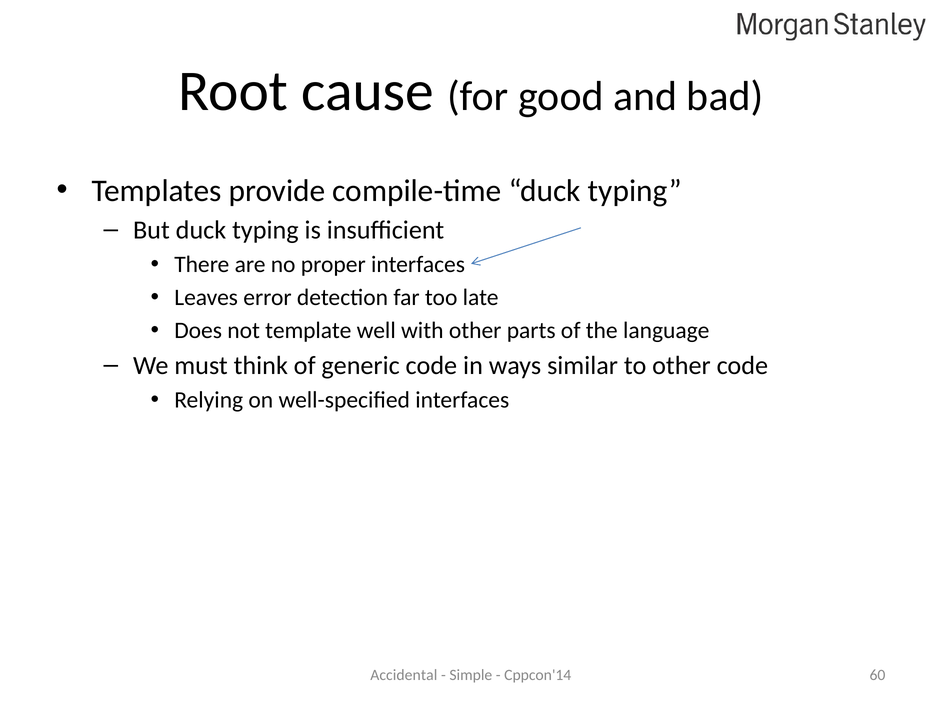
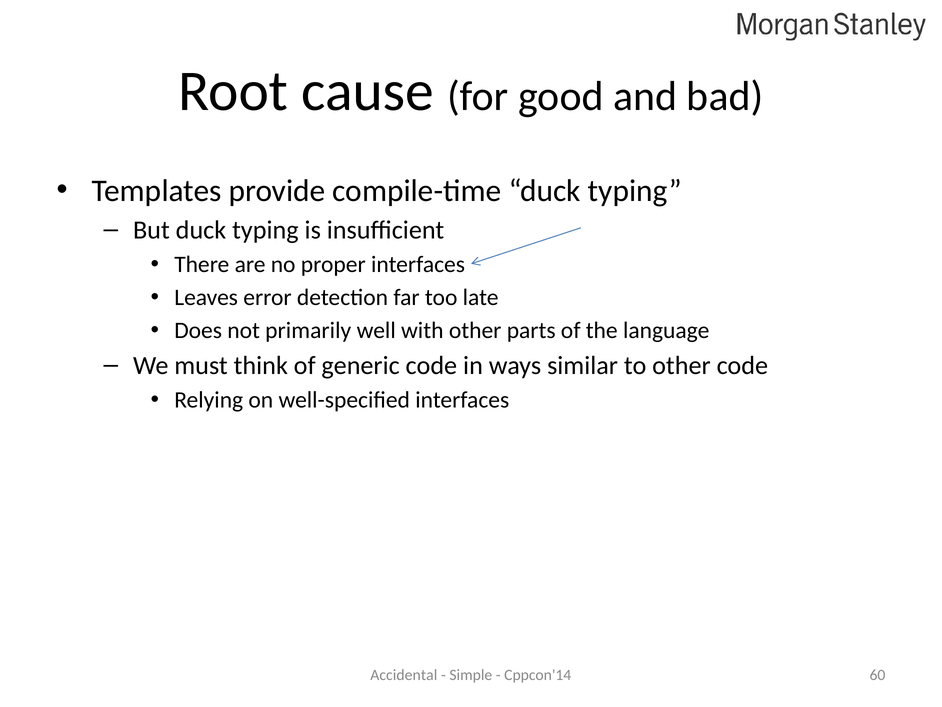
template: template -> primarily (308, 330)
